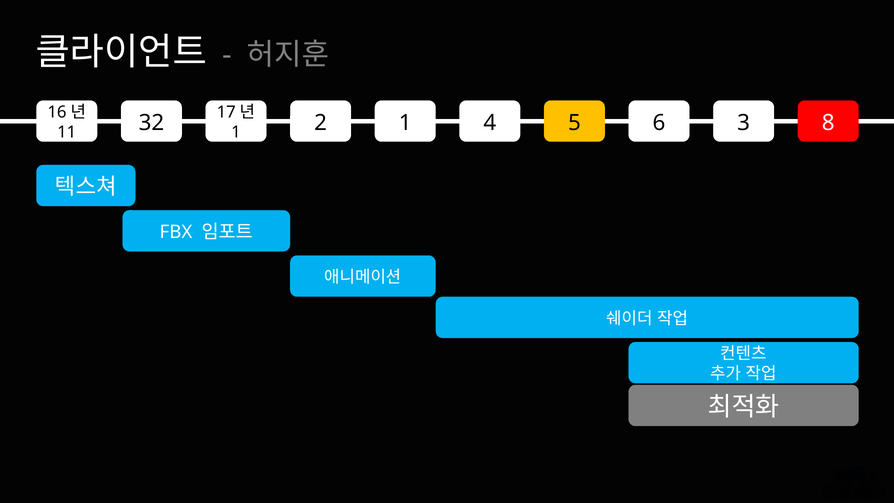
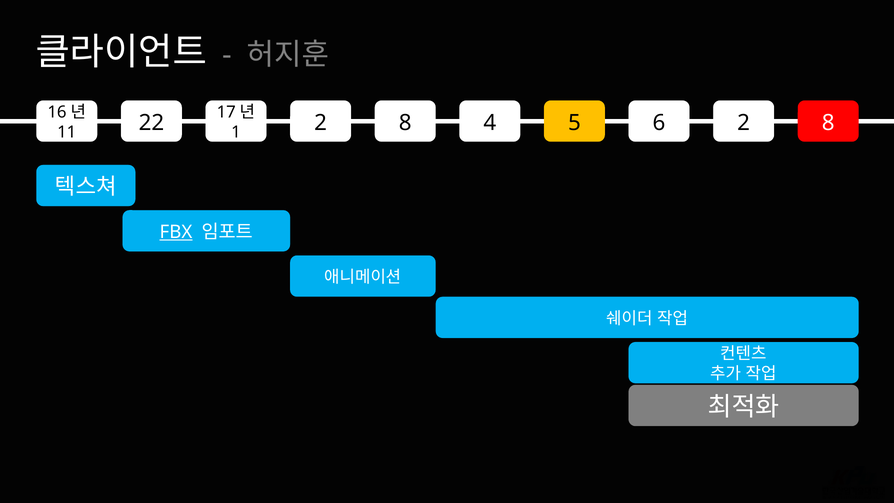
2 1: 1 -> 8 (405, 123)
6 3: 3 -> 2 (744, 123)
32: 32 -> 22 (151, 123)
FBX underline: none -> present (176, 232)
